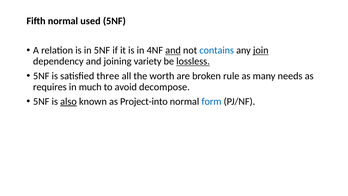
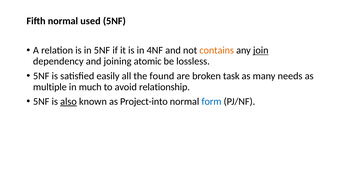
and underline: present -> none (173, 50)
contains colour: blue -> orange (217, 50)
variety: variety -> atomic (148, 61)
lossless underline: present -> none (193, 61)
three: three -> easily (108, 76)
worth: worth -> found (162, 76)
rule: rule -> task (231, 76)
requires: requires -> multiple (50, 87)
decompose: decompose -> relationship (164, 87)
